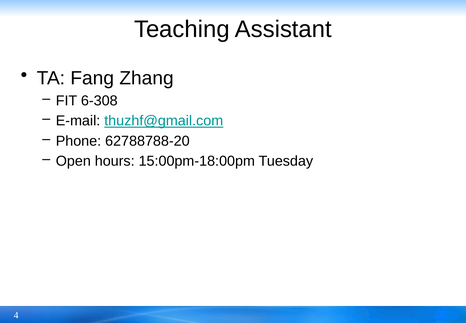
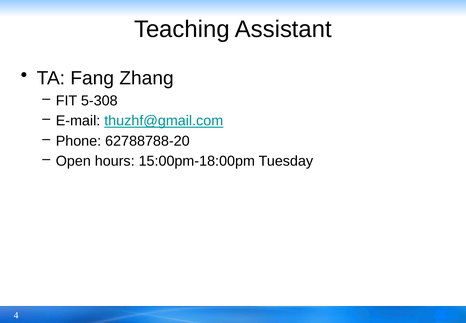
6-308: 6-308 -> 5-308 (99, 101)
